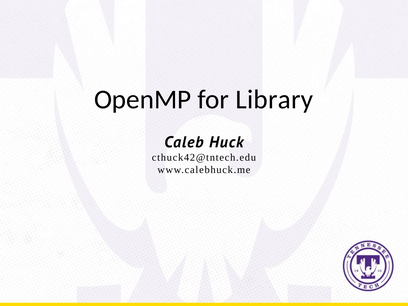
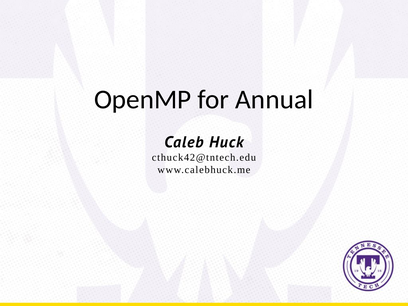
Library: Library -> Annual (274, 99)
